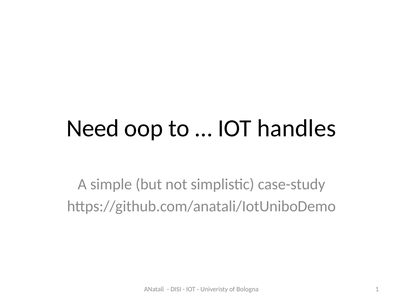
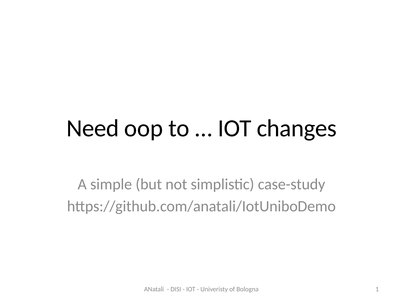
handles: handles -> changes (297, 128)
